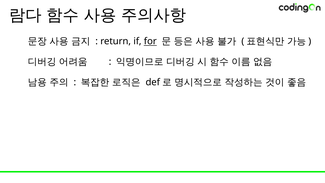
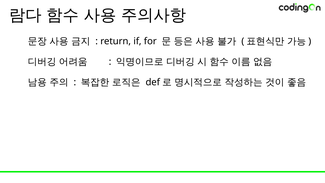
for underline: present -> none (150, 41)
